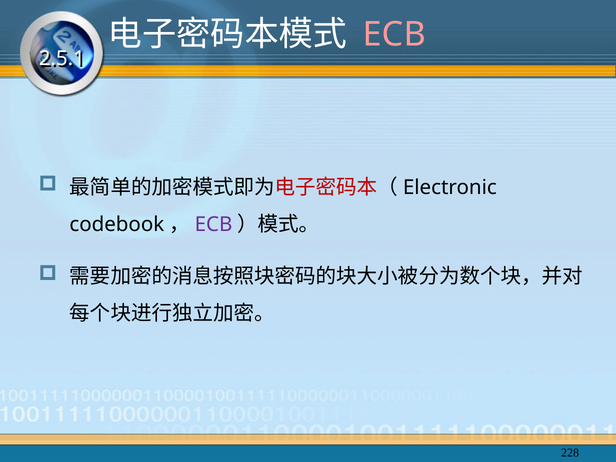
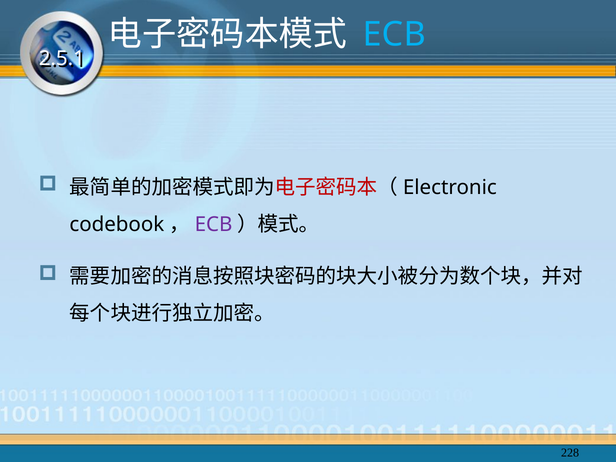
ECB colour: pink -> light blue (394, 35)
